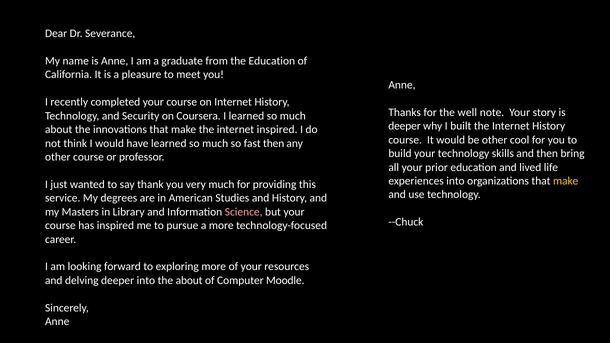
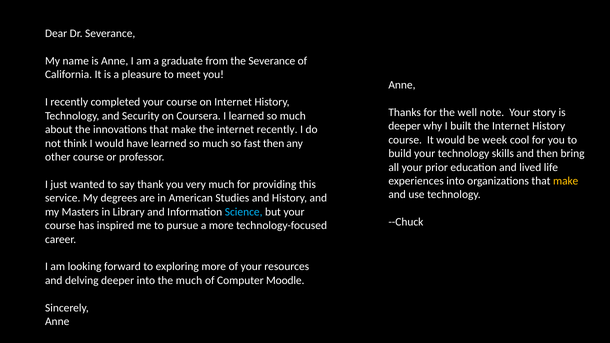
the Education: Education -> Severance (272, 61)
internet inspired: inspired -> recently (277, 130)
be other: other -> week (495, 140)
Science colour: pink -> light blue (244, 212)
the about: about -> much (189, 281)
